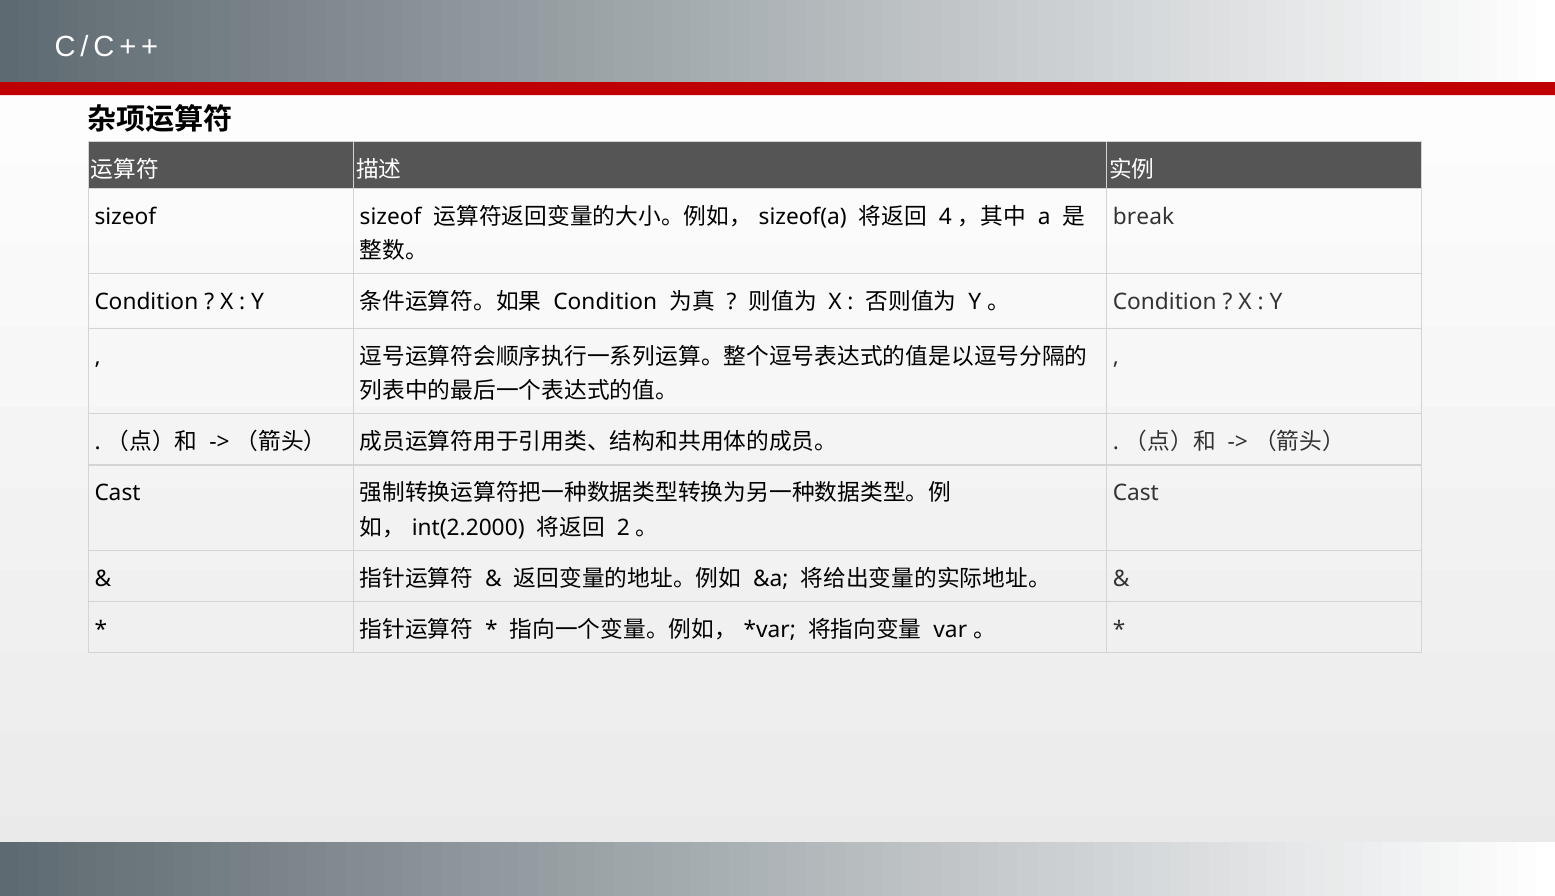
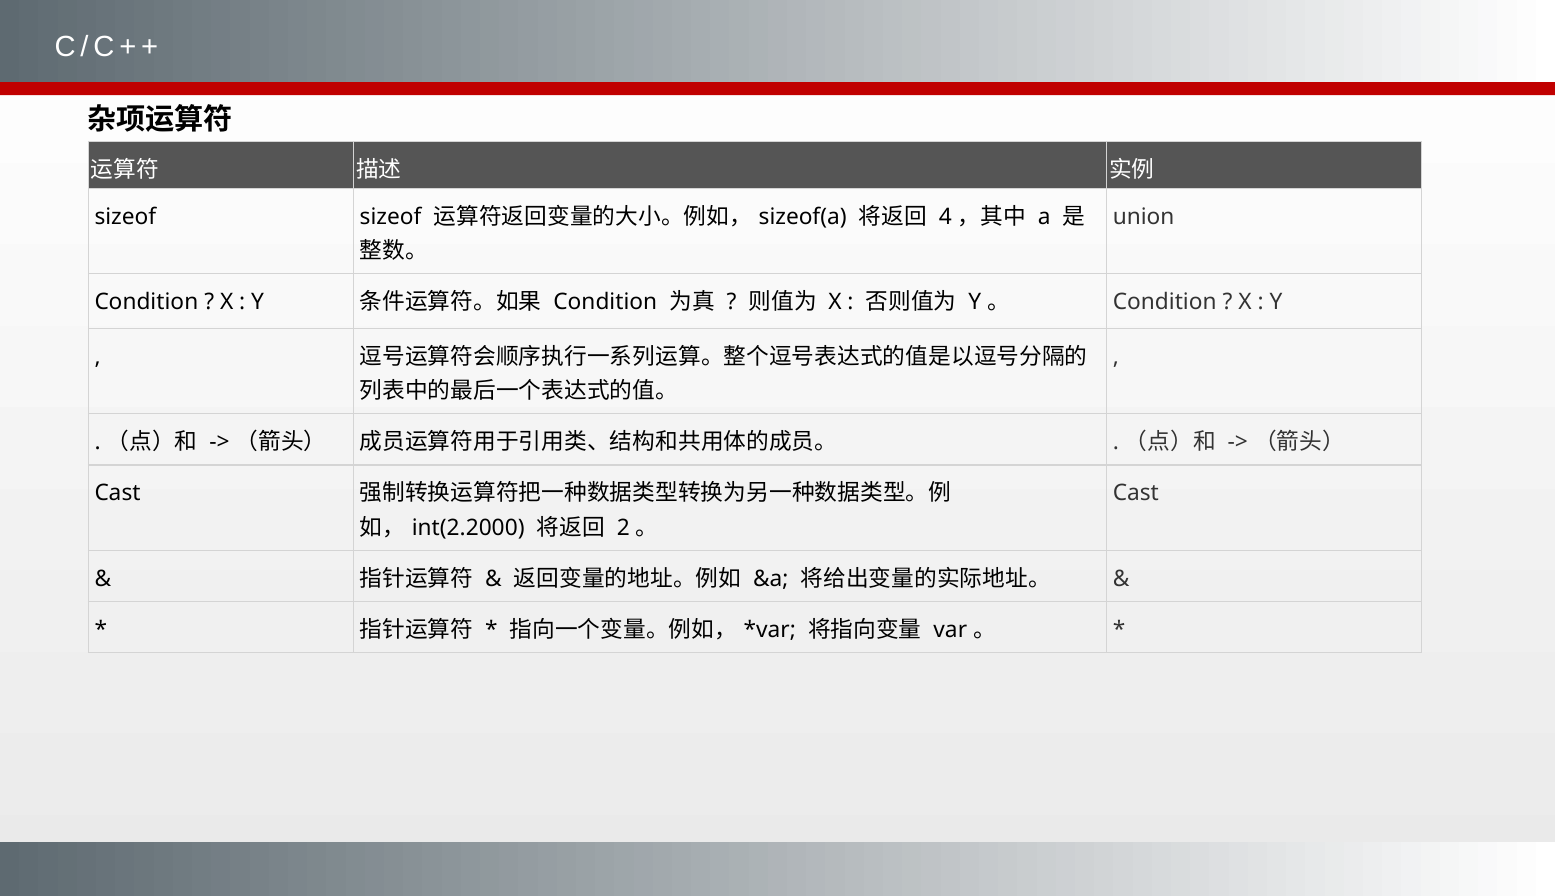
break: break -> union (1144, 217)
